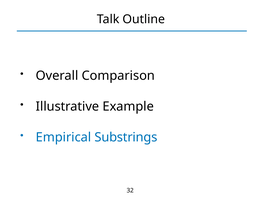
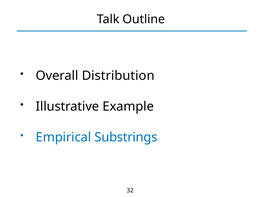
Comparison: Comparison -> Distribution (118, 75)
